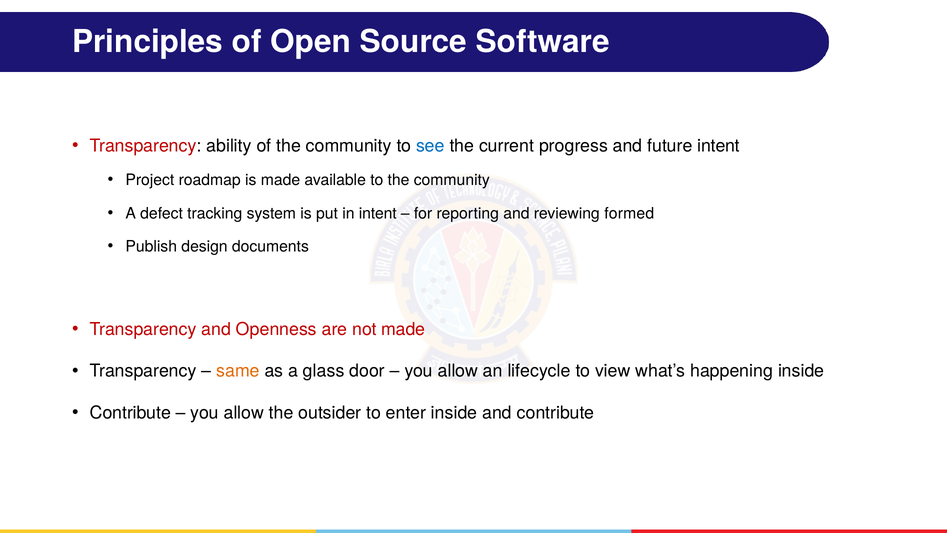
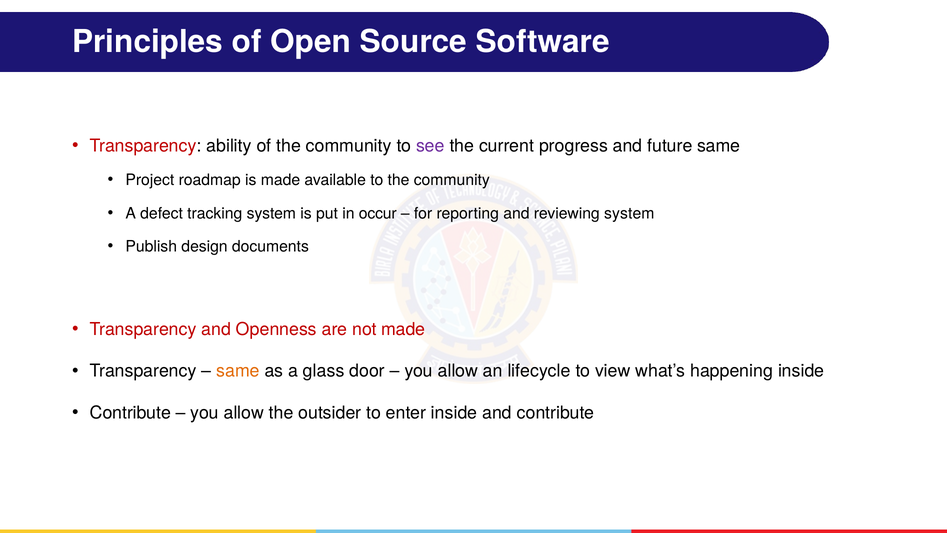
see colour: blue -> purple (430, 146)
future intent: intent -> same (719, 146)
in intent: intent -> occur (378, 213)
reviewing formed: formed -> system (629, 213)
